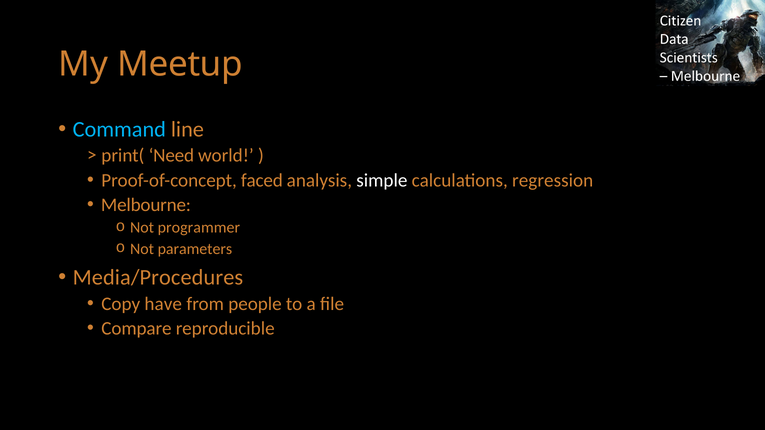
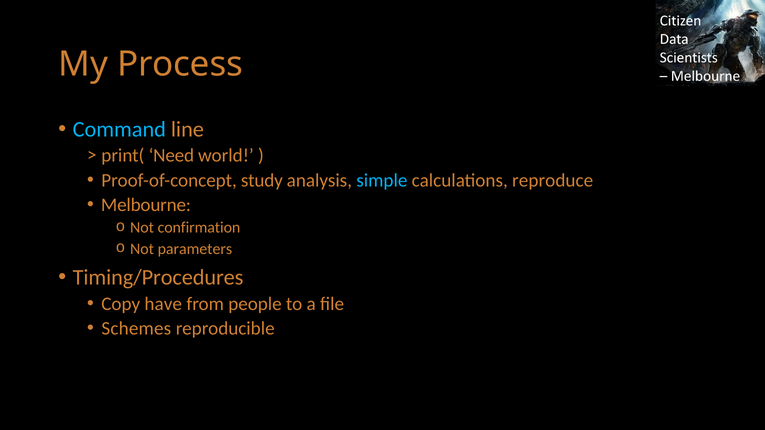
Meetup: Meetup -> Process (180, 64)
faced: faced -> study (262, 180)
simple colour: white -> light blue (382, 180)
regression: regression -> reproduce (553, 180)
programmer: programmer -> confirmation (199, 228)
Media/Procedures: Media/Procedures -> Timing/Procedures (158, 278)
Compare: Compare -> Schemes (136, 329)
